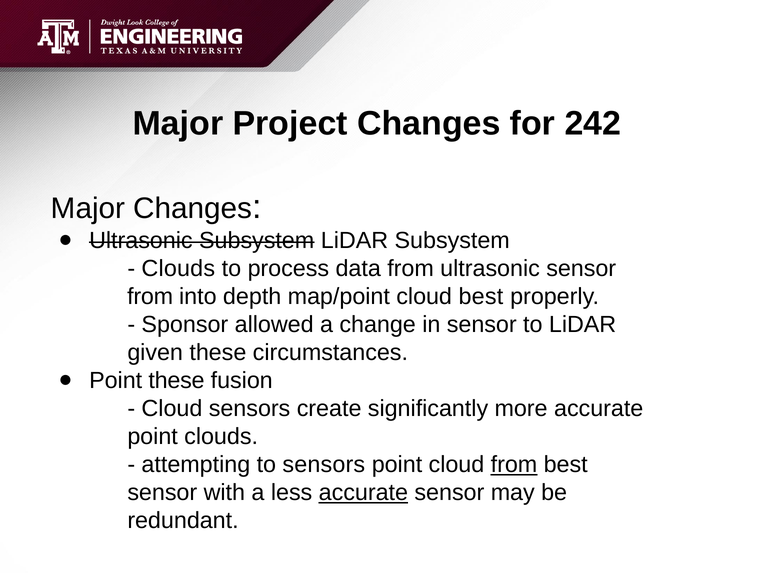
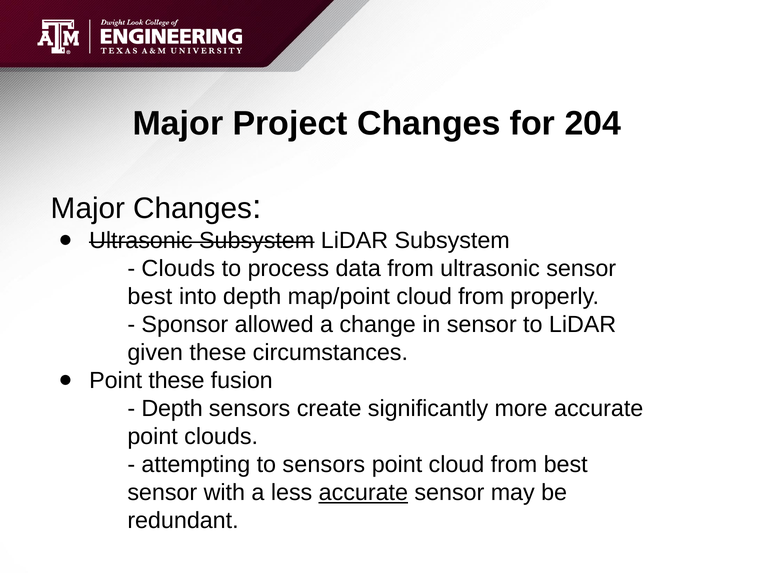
242: 242 -> 204 (593, 124)
from: from -> best (150, 297)
map/point cloud best: best -> from (481, 297)
Cloud: Cloud -> Depth (172, 409)
from underline: present -> none (514, 465)
